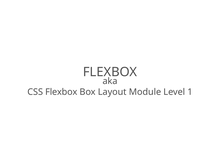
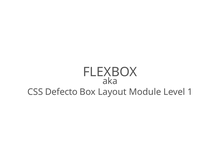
CSS Flexbox: Flexbox -> Defecto (61, 92)
